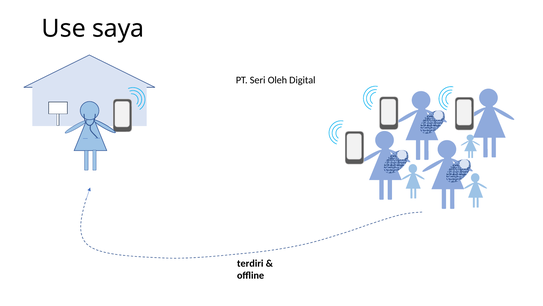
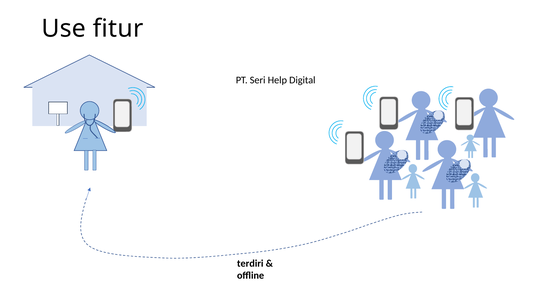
saya: saya -> fitur (118, 28)
Oleh: Oleh -> Help (277, 80)
